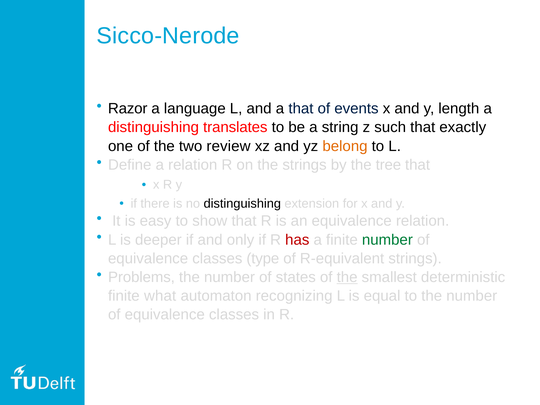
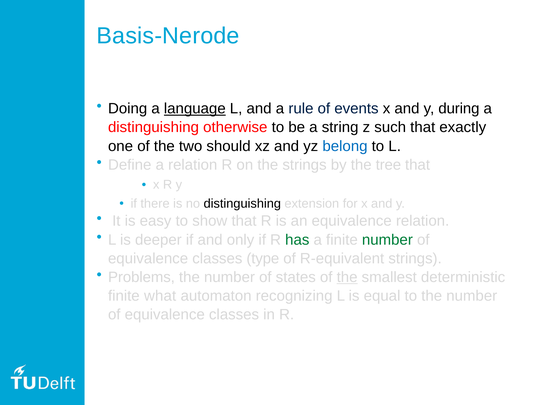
Sicco-Nerode: Sicco-Nerode -> Basis-Nerode (168, 36)
Razor: Razor -> Doing (128, 109)
language underline: none -> present (195, 109)
a that: that -> rule (301, 109)
length: length -> during (459, 109)
translates: translates -> otherwise (235, 127)
review: review -> should (229, 146)
belong colour: orange -> blue (345, 146)
has colour: red -> green (297, 240)
